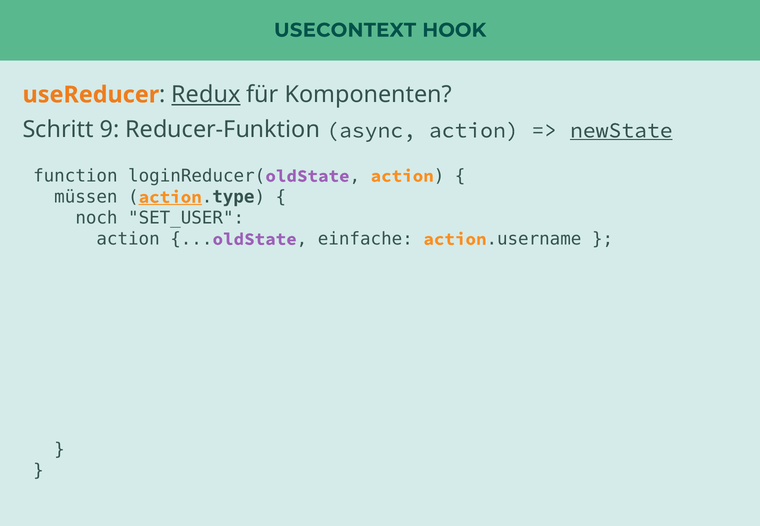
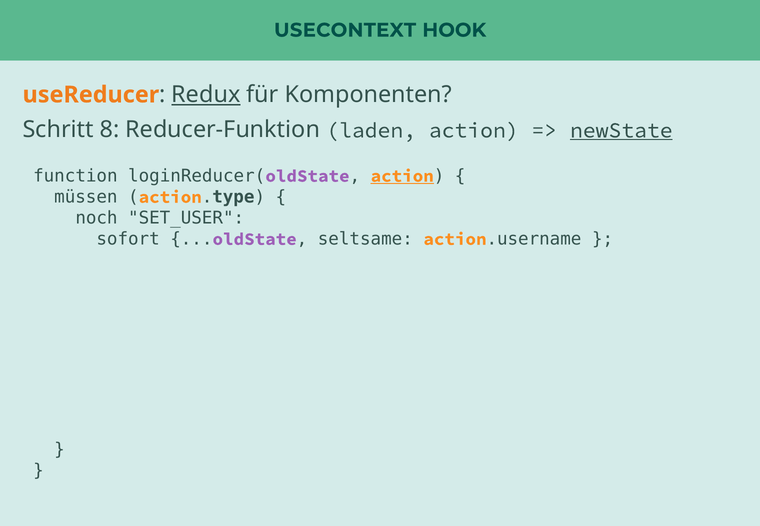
9: 9 -> 8 (110, 130)
async: async -> laden (371, 130)
action underline: none -> present (402, 176)
action underline: present -> none (170, 197)
action: action -> sofort (128, 239)
einfache: einfache -> seltsame (365, 239)
